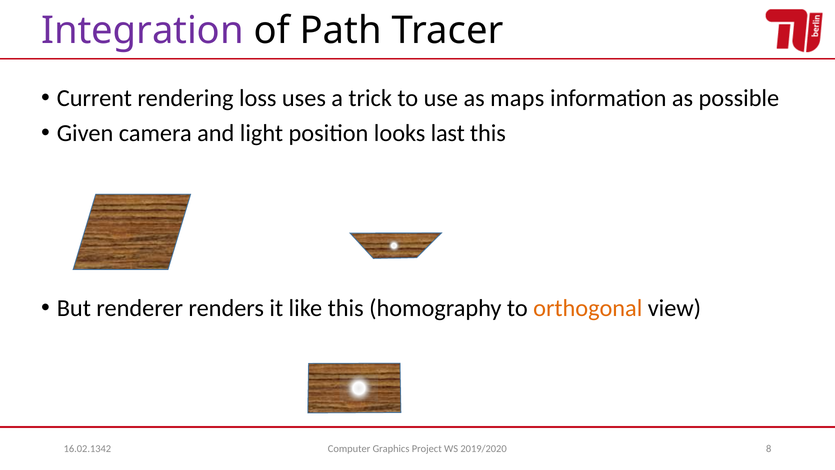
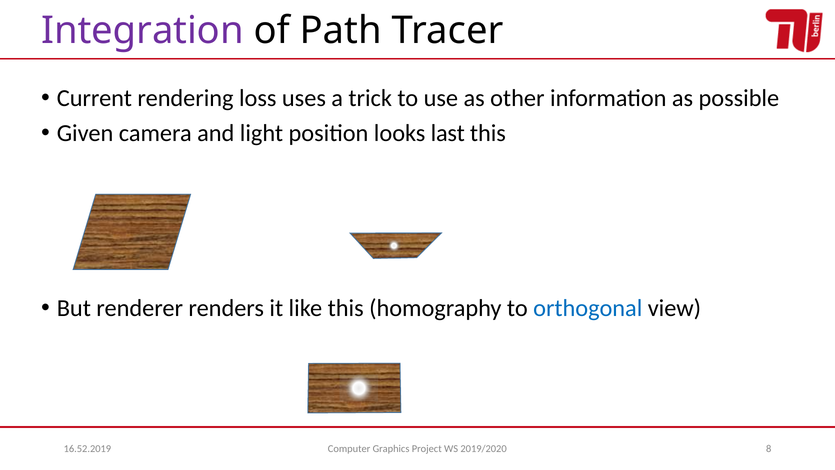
maps: maps -> other (517, 98)
orthogonal colour: orange -> blue (588, 308)
16.02.1342: 16.02.1342 -> 16.52.2019 (87, 449)
